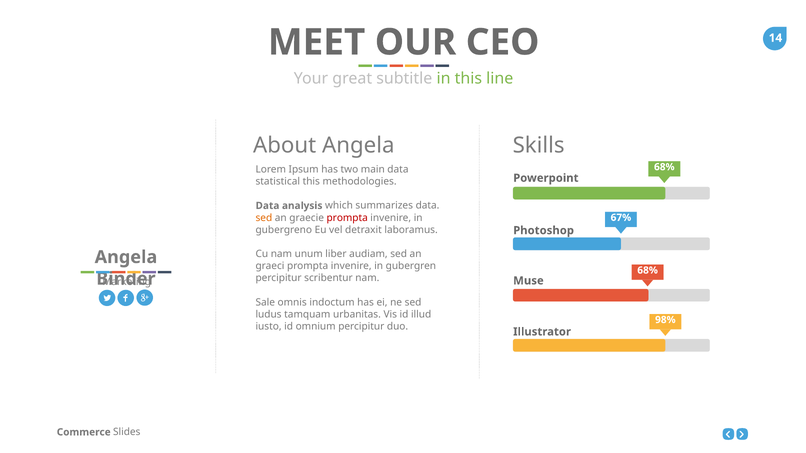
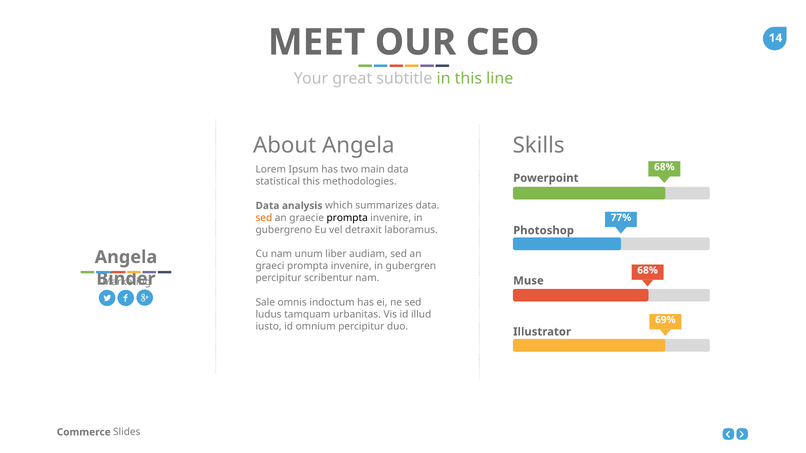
prompta colour: red -> black (347, 218)
67%: 67% -> 77% (621, 218)
98%: 98% -> 69% (665, 320)
